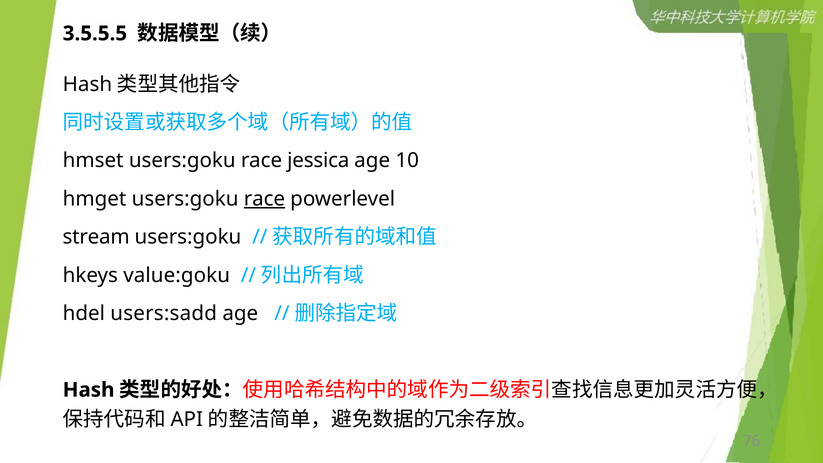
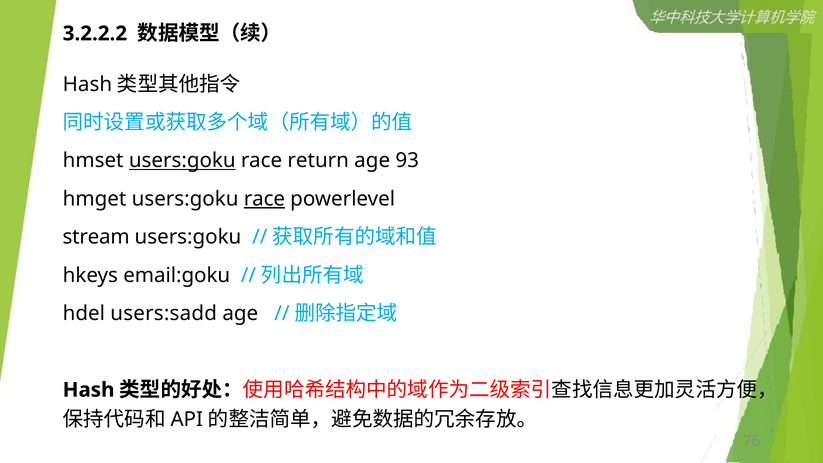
3.5.5.5: 3.5.5.5 -> 3.2.2.2 (95, 34)
users:goku underline: none -> present (182, 161)
jessica: jessica -> return (318, 161)
10: 10 -> 93 (407, 161)
value:goku: value:goku -> email:goku (177, 275)
